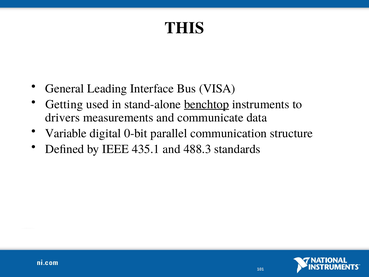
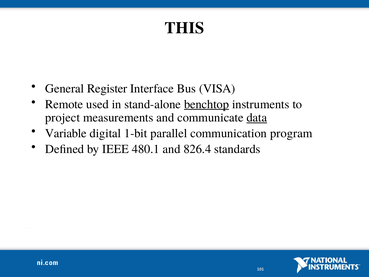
Leading: Leading -> Register (107, 88)
Getting: Getting -> Remote (64, 104)
drivers: drivers -> project (63, 117)
data underline: none -> present (257, 117)
0-bit: 0-bit -> 1-bit (136, 133)
structure: structure -> program (291, 133)
435.1: 435.1 -> 480.1 (146, 149)
488.3: 488.3 -> 826.4 (197, 149)
